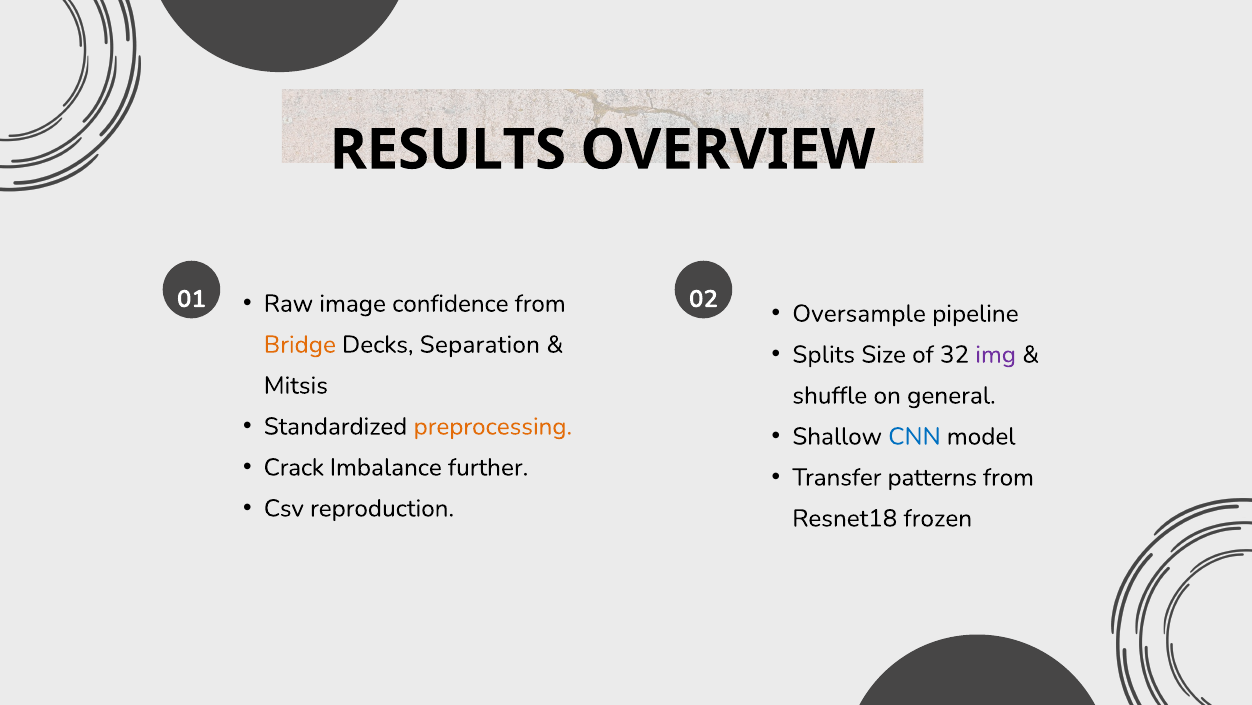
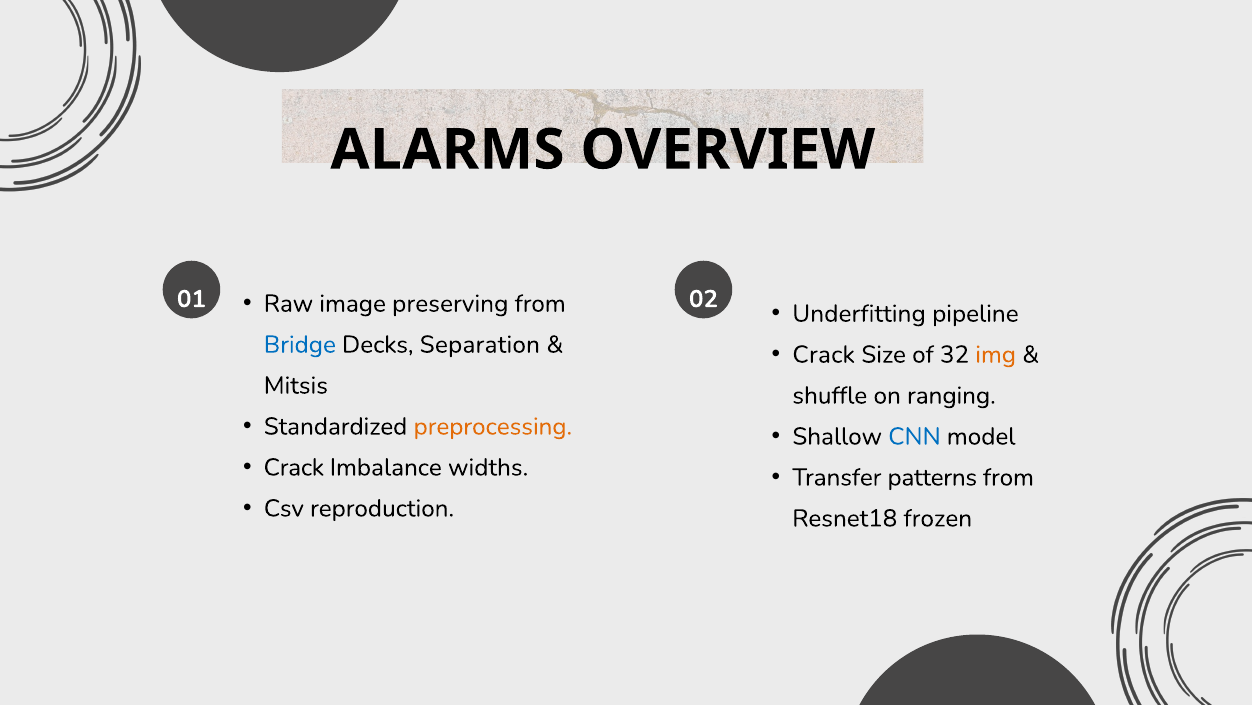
RESULTS: RESULTS -> ALARMS (447, 150)
Oversample: Oversample -> Underfitting (859, 313)
confidence: confidence -> preserving (450, 303)
Bridge colour: orange -> blue (300, 344)
Splits: Splits -> Crack (824, 354)
img colour: purple -> orange (996, 354)
general: general -> ranging (951, 395)
further: further -> widths (488, 467)
